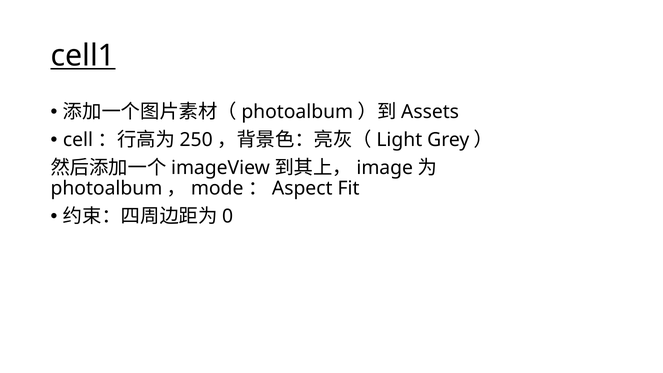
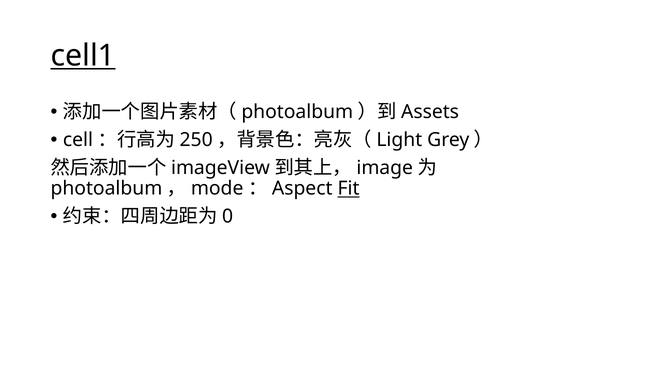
Fit underline: none -> present (348, 189)
